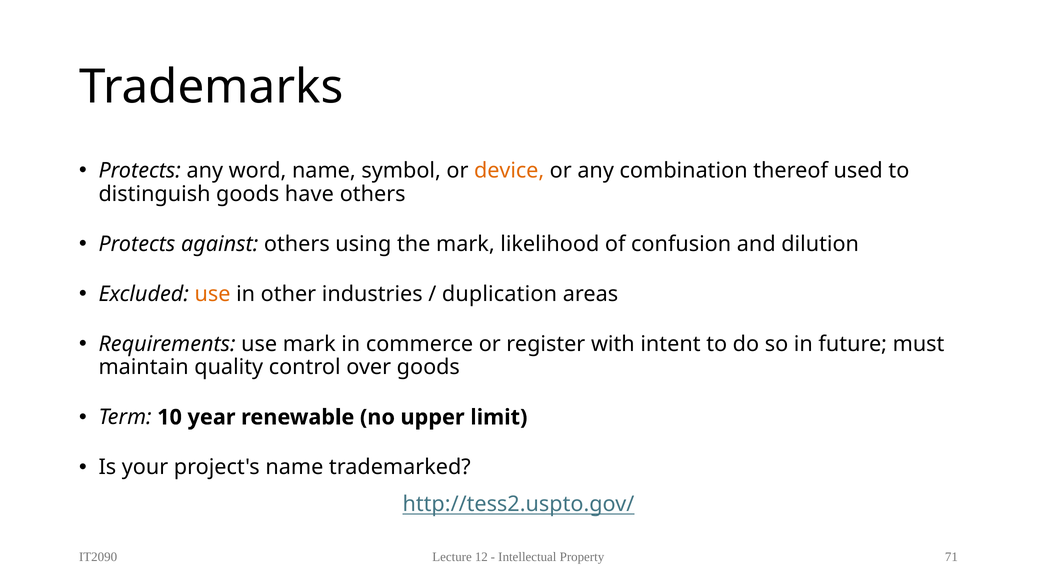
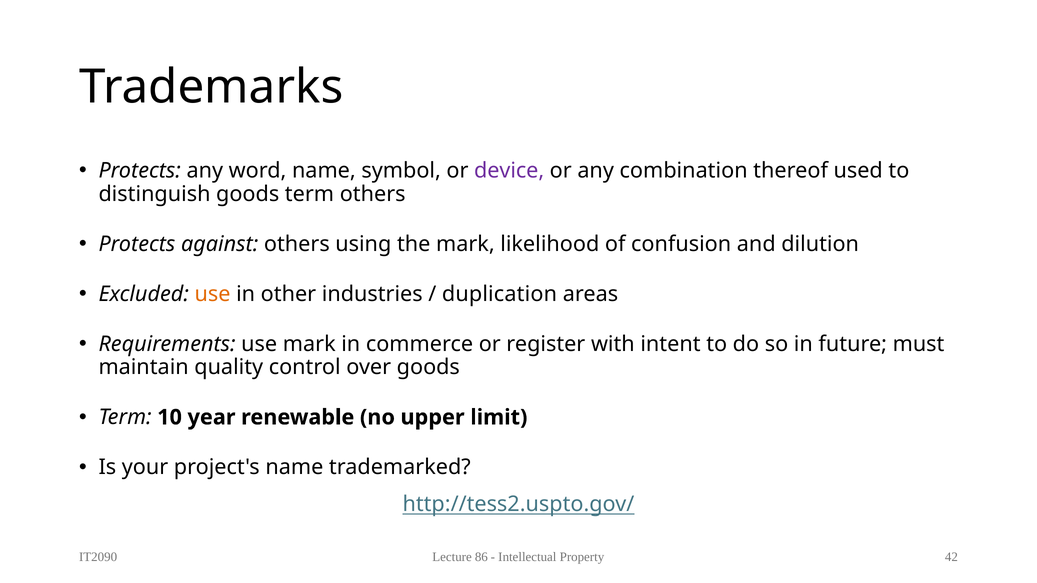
device colour: orange -> purple (509, 171)
goods have: have -> term (309, 194)
12: 12 -> 86 (481, 557)
71: 71 -> 42 (951, 557)
